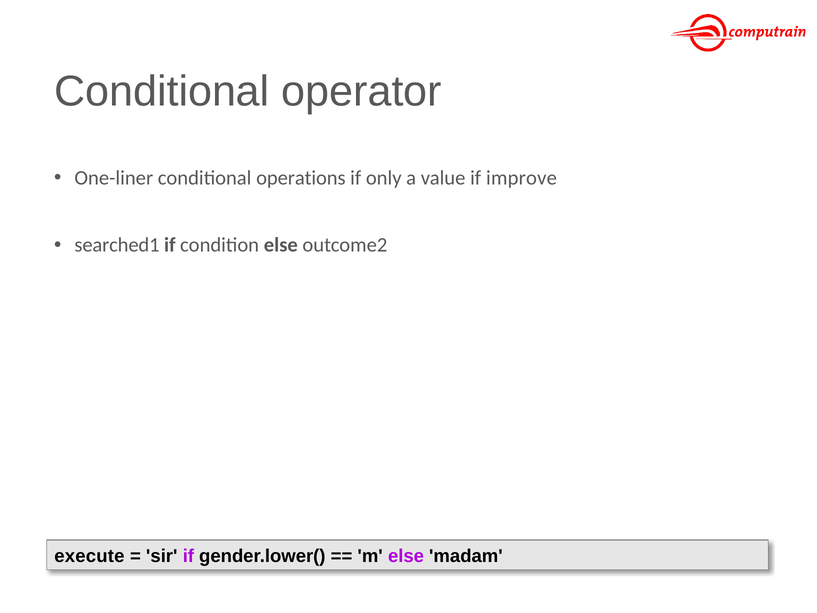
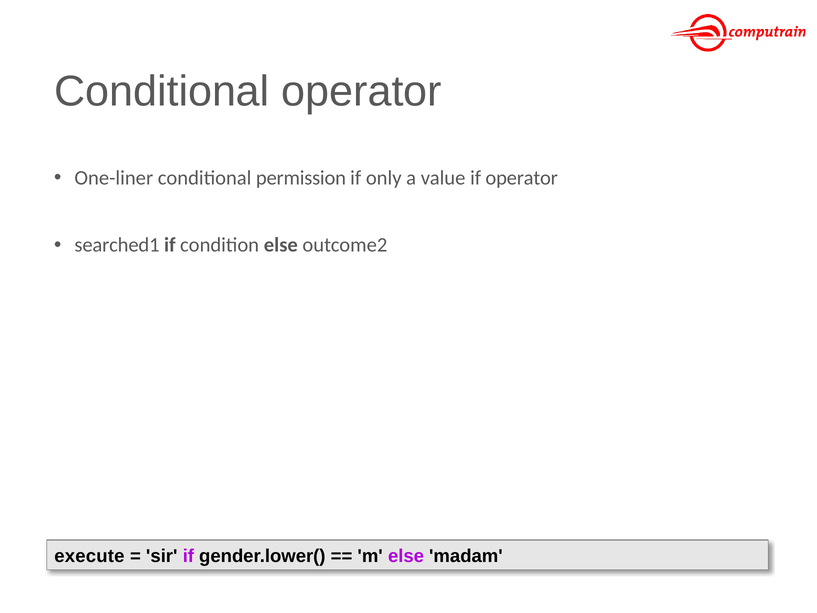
operations: operations -> permission (301, 178)
if improve: improve -> operator (522, 178)
